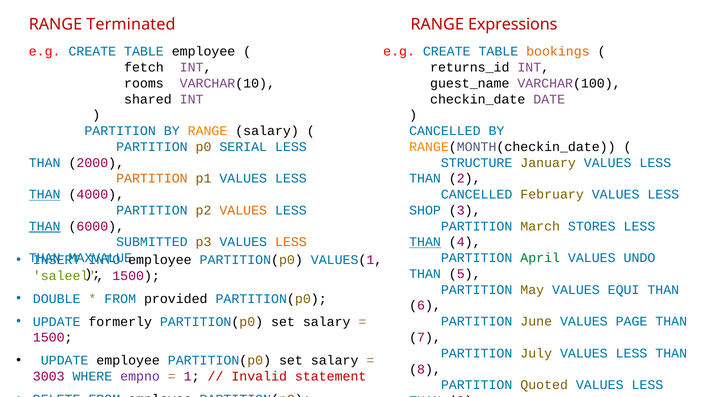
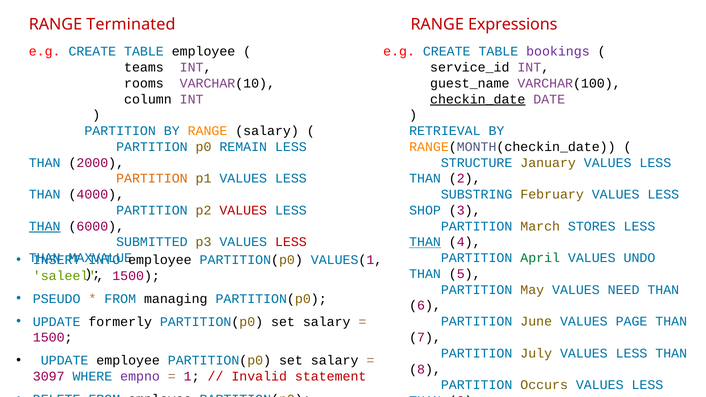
bookings colour: orange -> purple (558, 52)
fetch: fetch -> teams (144, 67)
returns_id: returns_id -> service_id (470, 67)
shared: shared -> column (148, 99)
checkin_date underline: none -> present (478, 99)
CANCELLED: CANCELLED -> RETRIEVAL (445, 131)
SERIAL: SERIAL -> REMAIN (243, 147)
THAN underline: present -> none (45, 195)
CANCELLED: CANCELLED -> SUBSTRING (477, 195)
VALUES colour: orange -> red (243, 210)
LESS colour: orange -> red (291, 242)
EQUI: EQUI -> NEED (624, 290)
DOUBLE: DOUBLE -> PSEUDO (57, 299)
provided: provided -> managing (176, 299)
3003: 3003 -> 3097 (49, 376)
Quoted: Quoted -> Occurs (544, 385)
